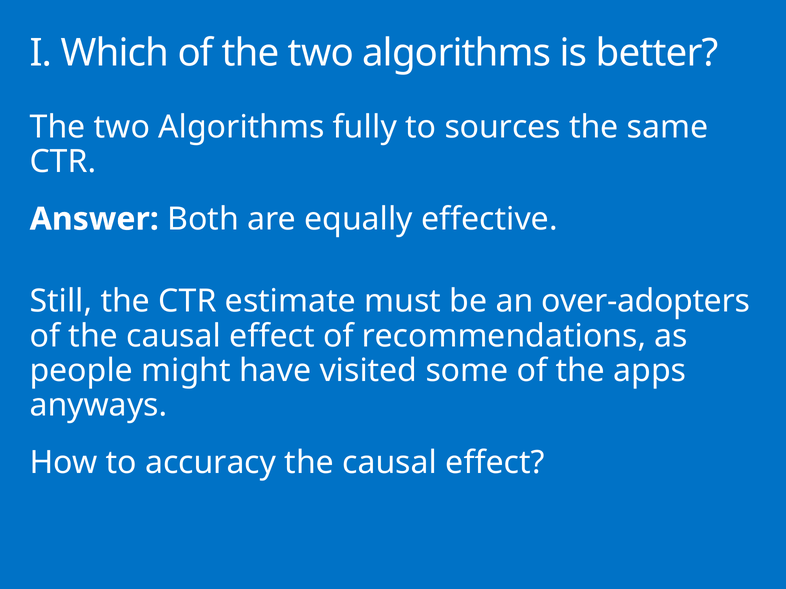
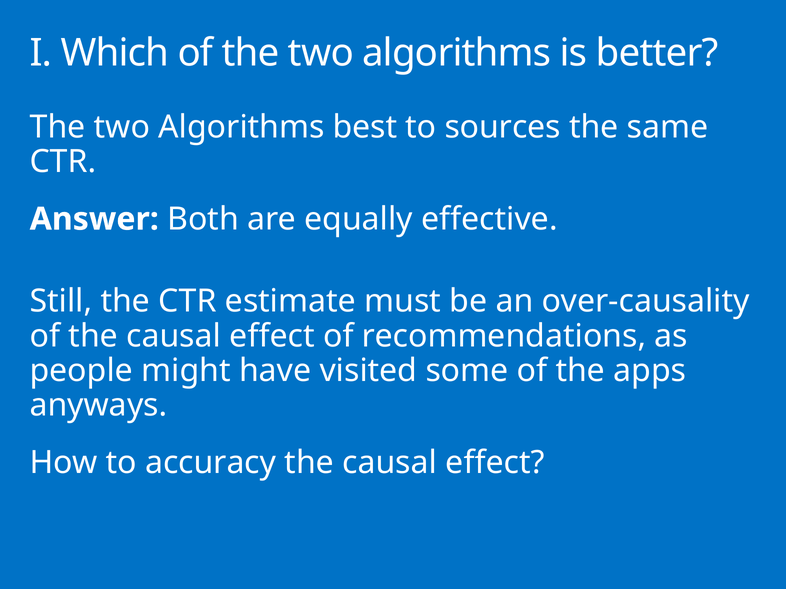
fully: fully -> best (365, 127)
over-adopters: over-adopters -> over-causality (646, 302)
